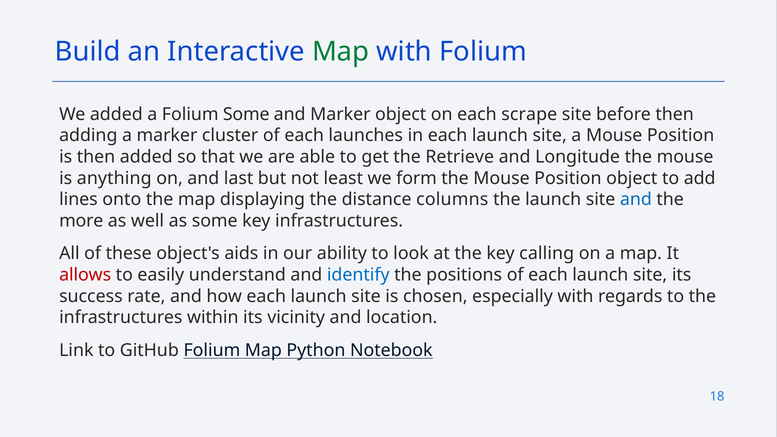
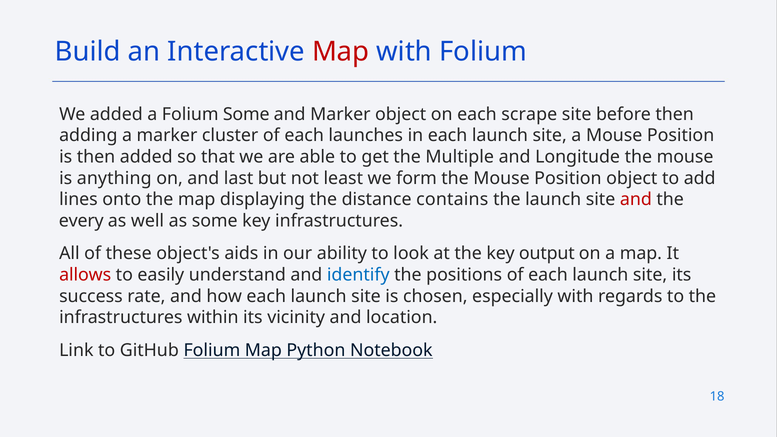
Map colour: green -> red (341, 52)
Retrieve: Retrieve -> Multiple (460, 157)
columns: columns -> contains (452, 200)
and colour: blue -> red (636, 200)
more: more -> every (81, 221)
calling: calling -> output (547, 254)
